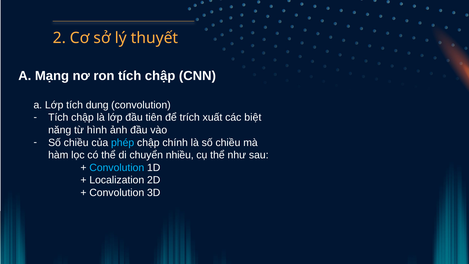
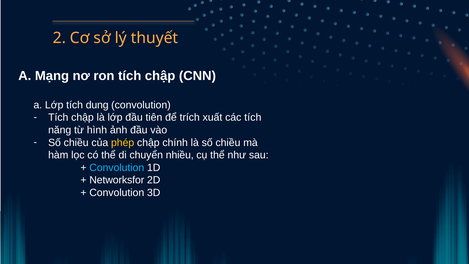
các biệt: biệt -> tích (253, 117)
phép colour: light blue -> yellow (123, 142)
Localization: Localization -> Networksfor (117, 180)
